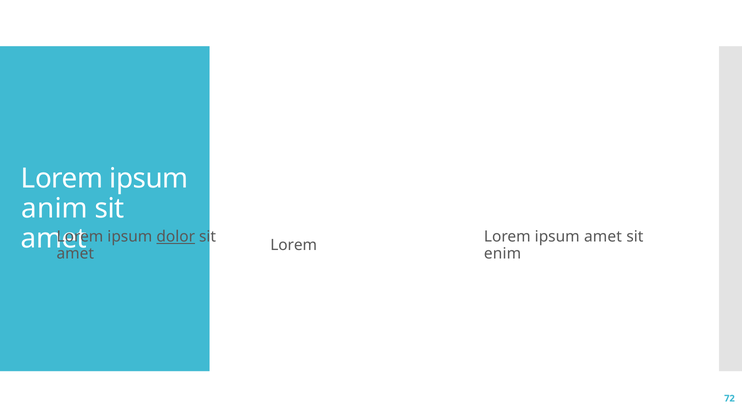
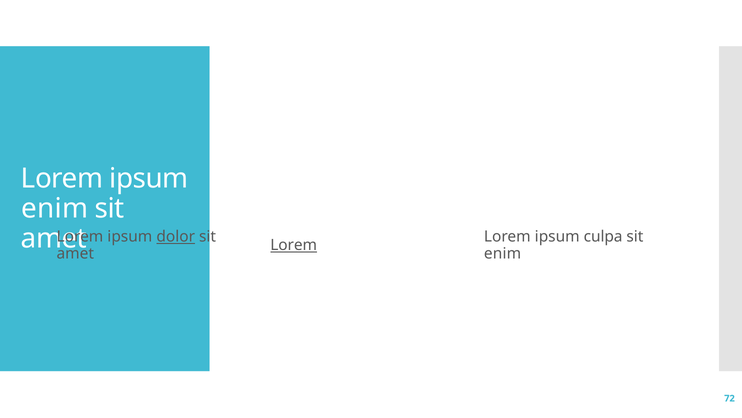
anim: anim -> enim (55, 208)
ipsum amet: amet -> culpa (603, 236)
Lorem underline: none -> present (294, 245)
